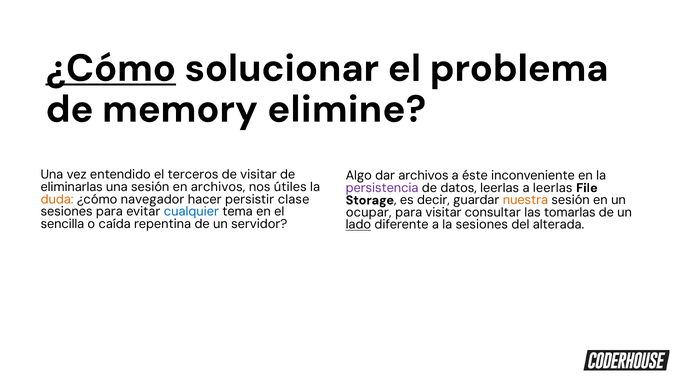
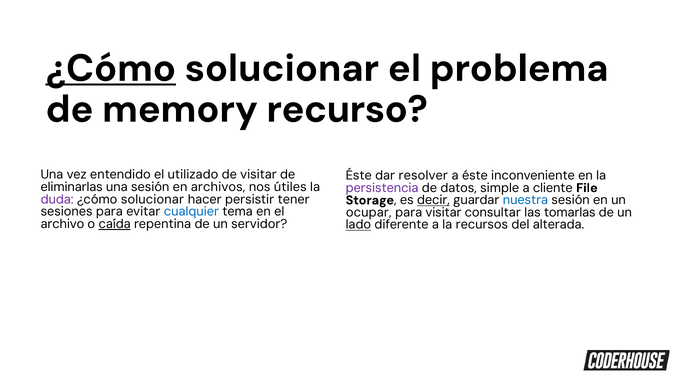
elimine: elimine -> recurso (347, 109)
terceros: terceros -> utilizado (193, 175)
Algo: Algo -> Éste (359, 176)
dar archivos: archivos -> resolver (423, 176)
datos leerlas: leerlas -> simple (500, 188)
a leerlas: leerlas -> cliente (553, 188)
duda colour: orange -> purple (57, 199)
navegador: navegador -> solucionar (152, 199)
clase: clase -> tener (294, 199)
decir underline: none -> present (433, 200)
nuestra colour: orange -> blue (525, 200)
sencilla: sencilla -> archivo (62, 224)
caída underline: none -> present (115, 224)
la sesiones: sesiones -> recursos (482, 225)
